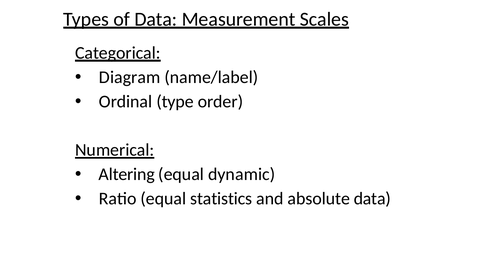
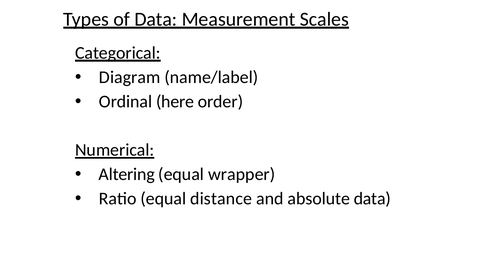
type: type -> here (175, 102)
dynamic: dynamic -> wrapper (242, 175)
statistics: statistics -> distance (221, 199)
